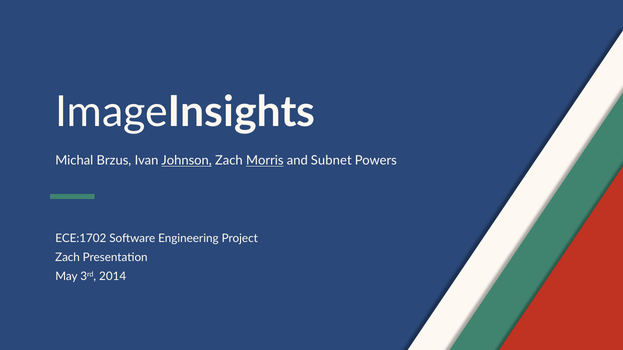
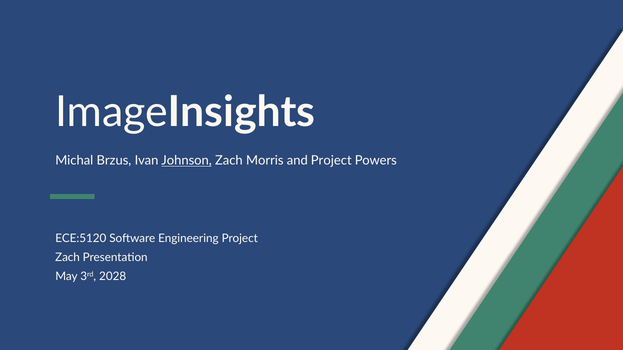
Morris underline: present -> none (265, 161)
and Subnet: Subnet -> Project (331, 161)
ECE:1702: ECE:1702 -> ECE:5120 (81, 238)
2014: 2014 -> 2028 (113, 277)
